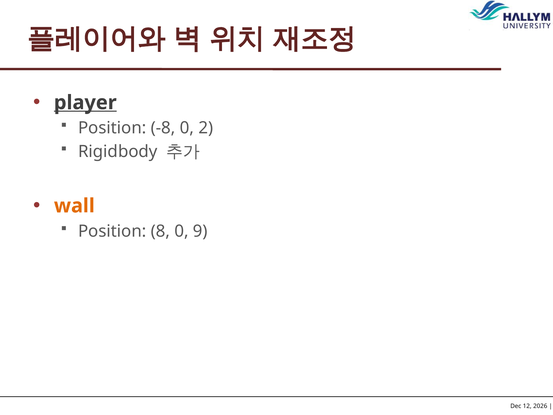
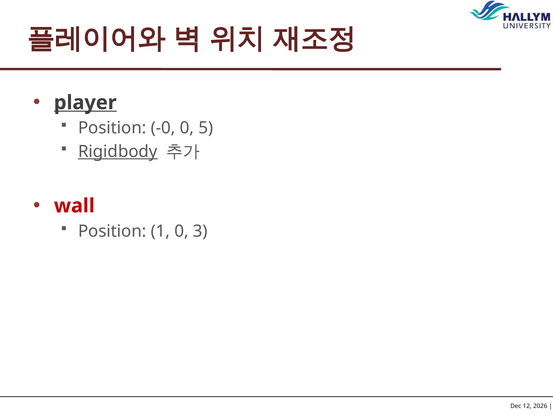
-8: -8 -> -0 (163, 128)
2: 2 -> 5 (206, 128)
Rigidbody underline: none -> present (118, 151)
wall colour: orange -> red (74, 206)
8: 8 -> 1 (160, 231)
9: 9 -> 3 (200, 231)
